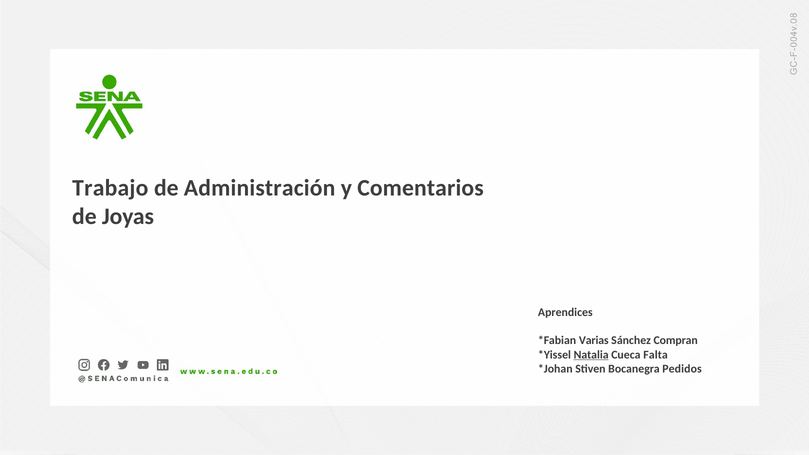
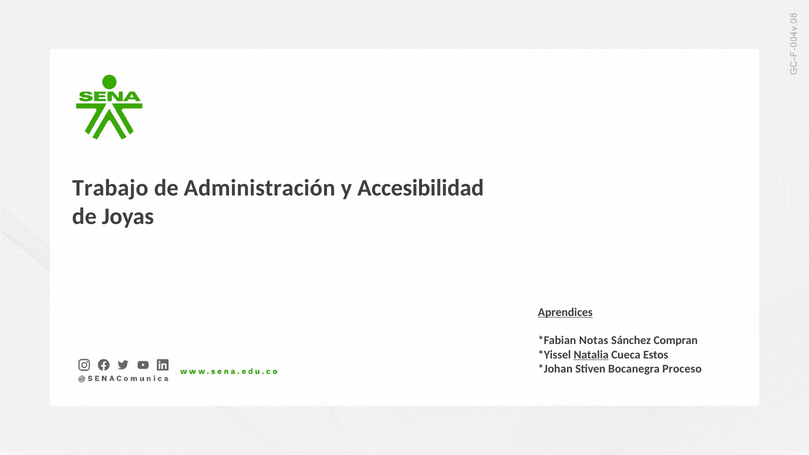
Comentarios: Comentarios -> Accesibilidad (421, 188)
Aprendices underline: none -> present (565, 312)
Varias: Varias -> Notas (594, 341)
Falta: Falta -> Estos (656, 355)
Pedidos: Pedidos -> Proceso (682, 369)
